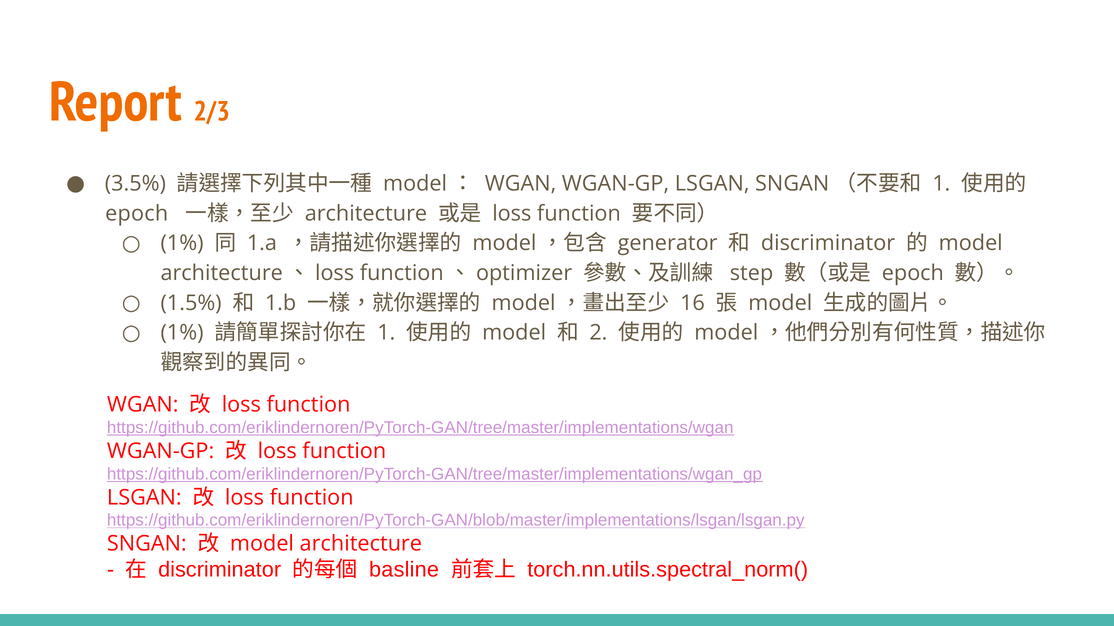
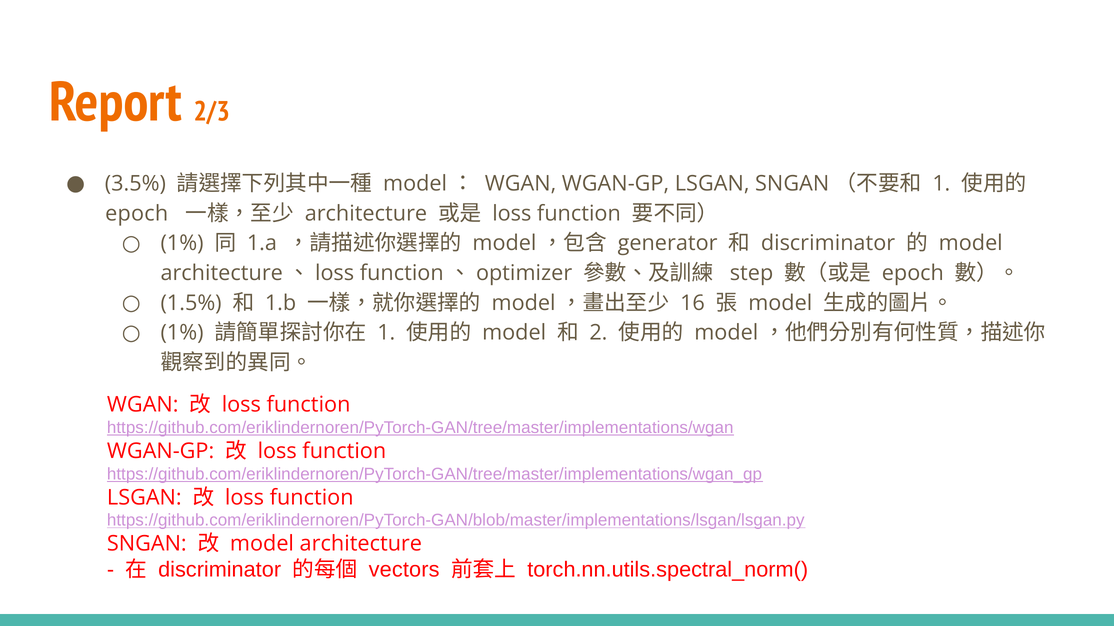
basline: basline -> vectors (404, 570)
